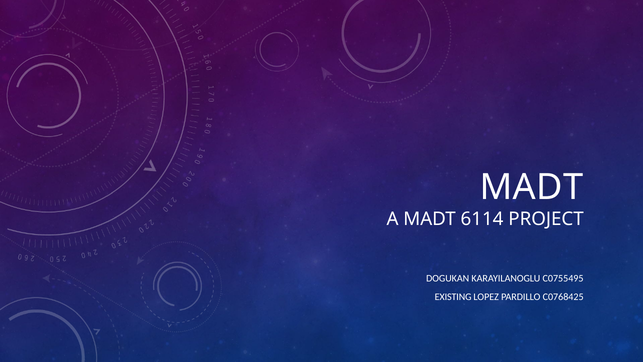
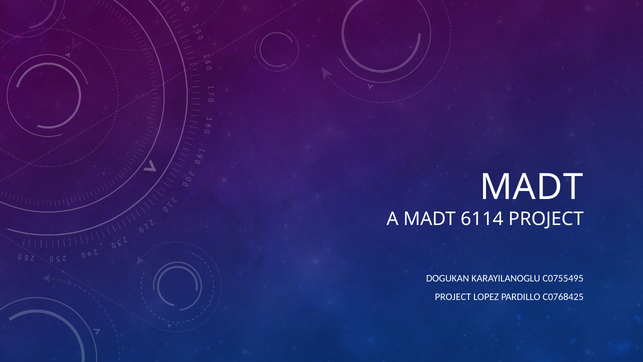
EXISTING: EXISTING -> PROJECT (453, 297)
